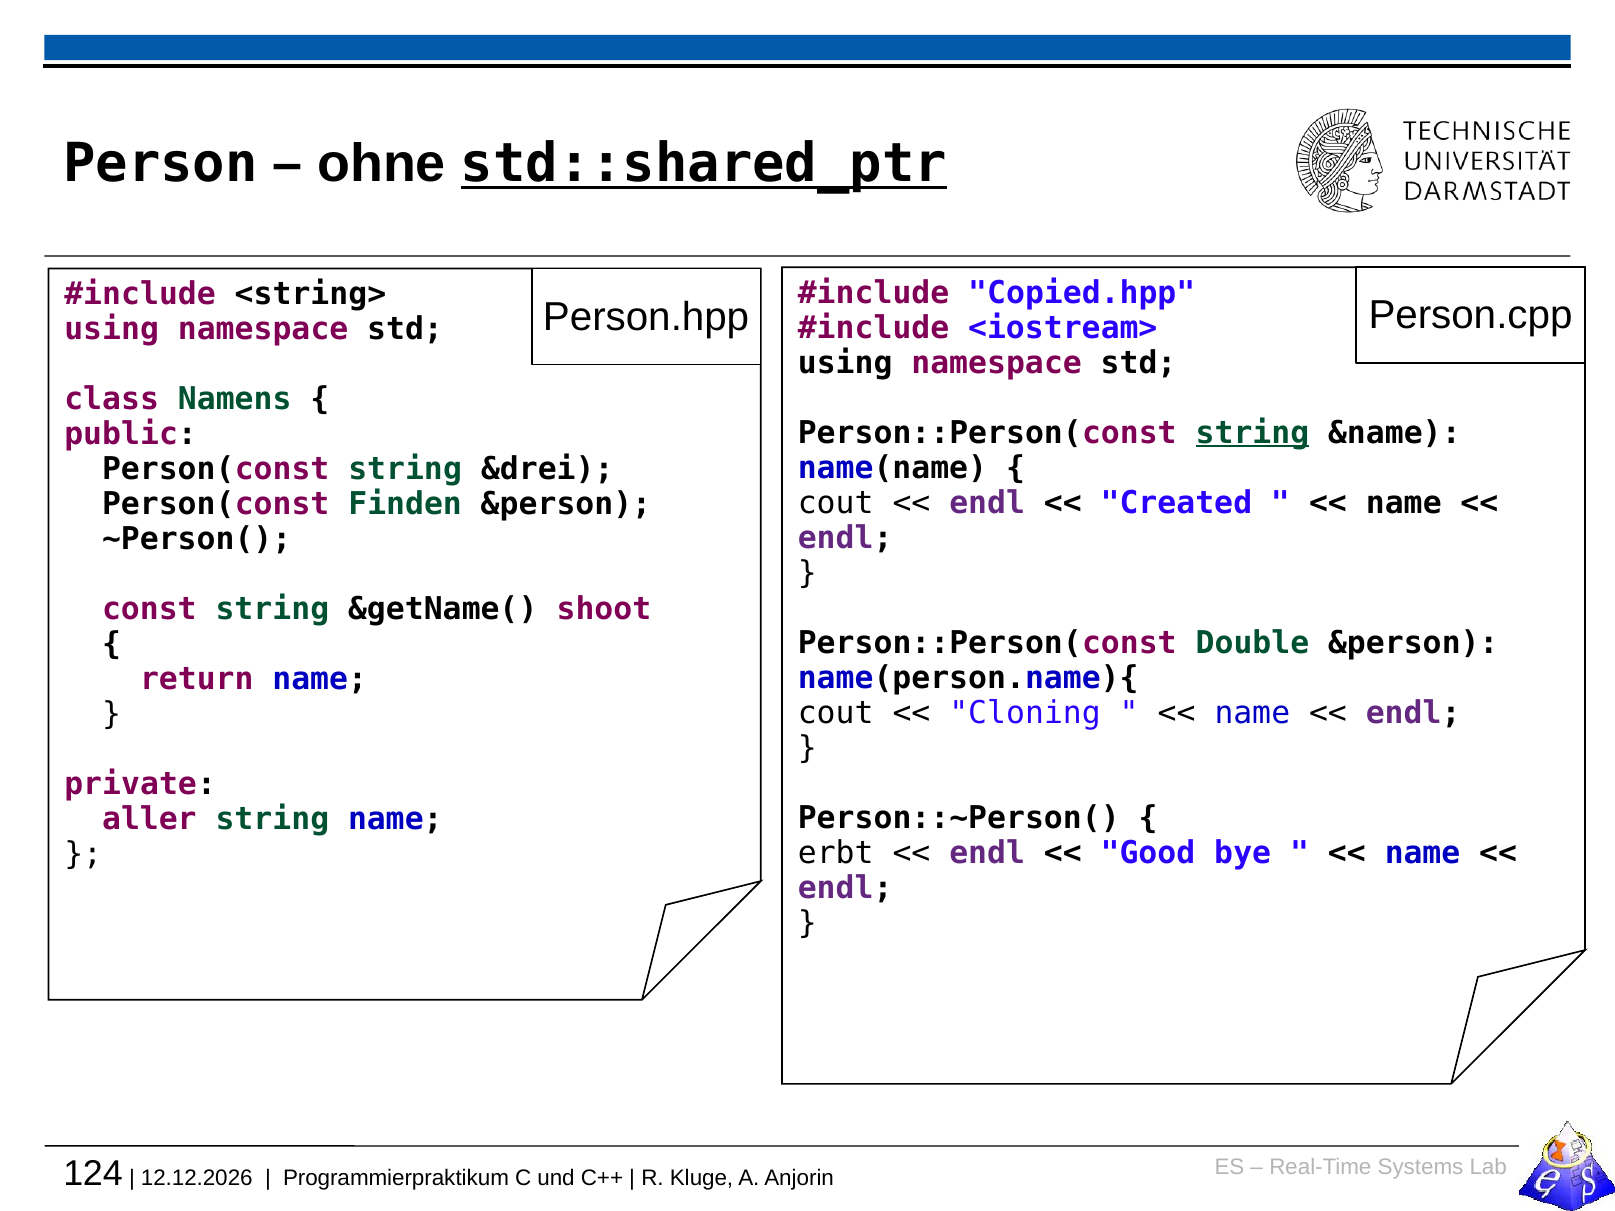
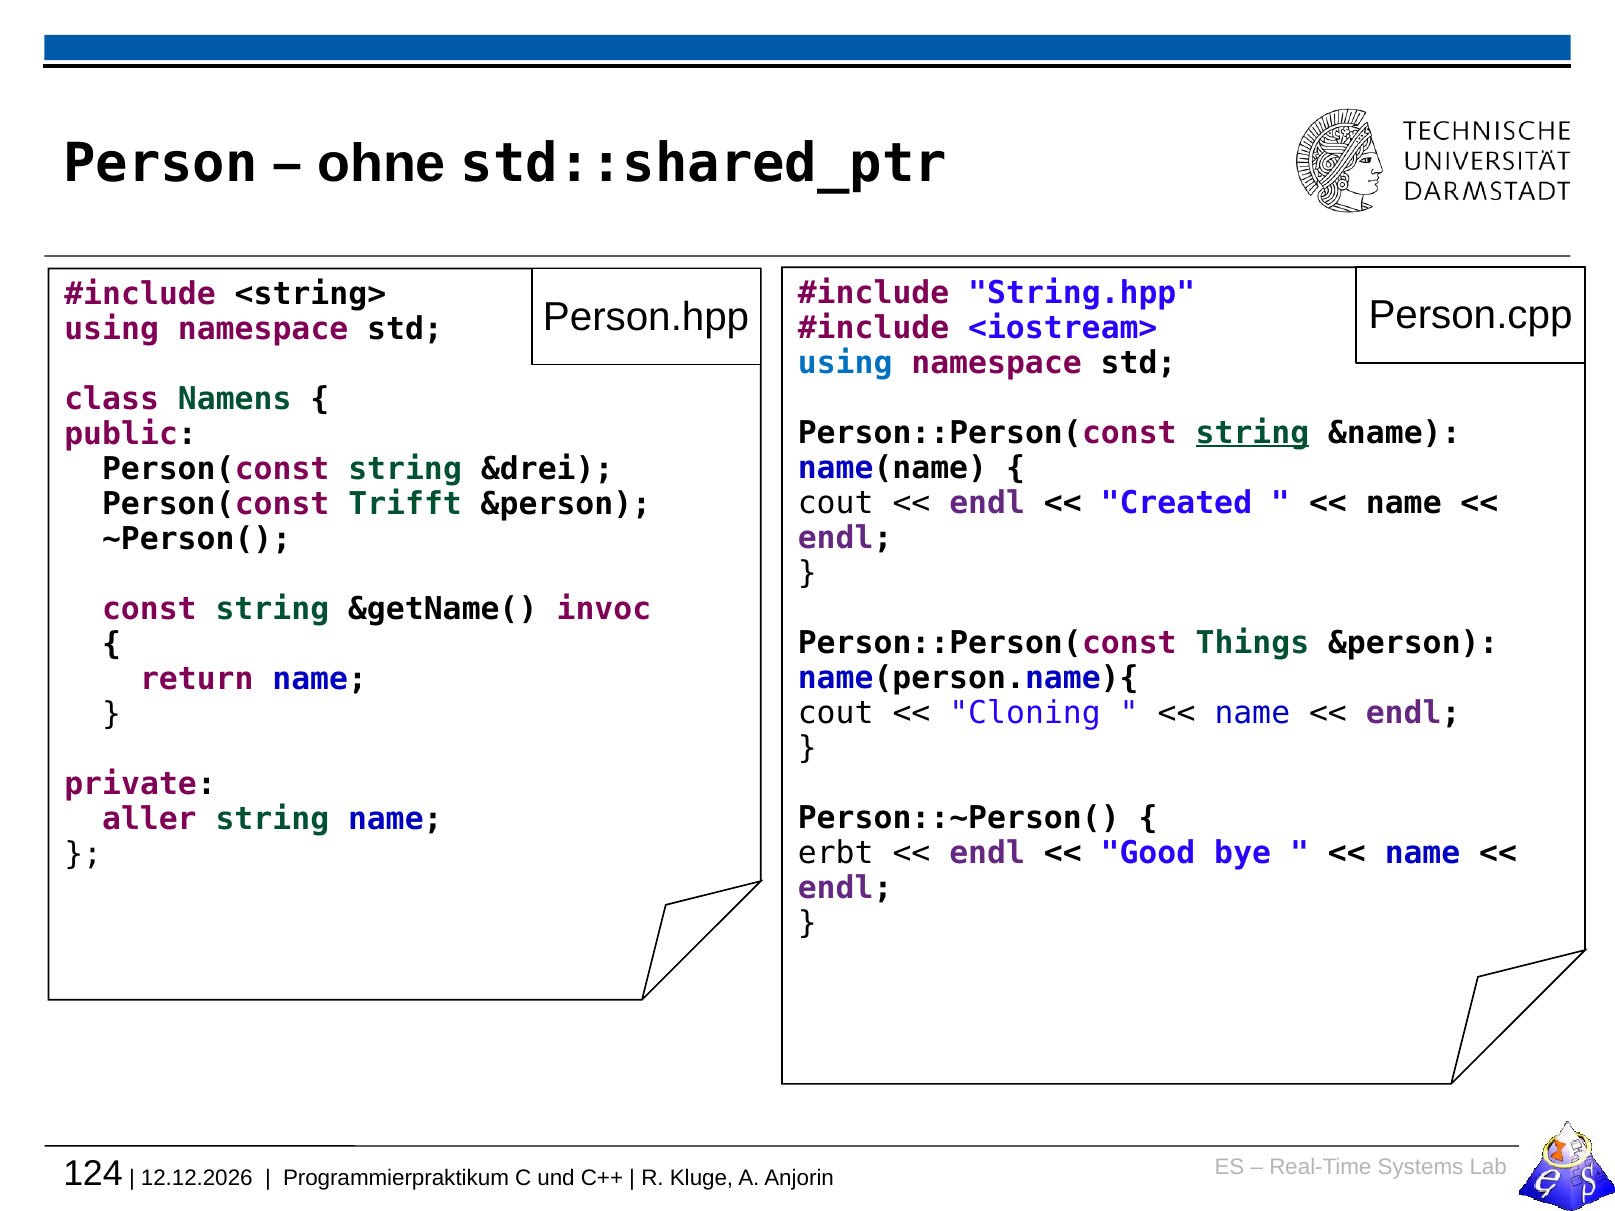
std::shared_ptr underline: present -> none (704, 164)
Copied.hpp: Copied.hpp -> String.hpp (1082, 293)
using colour: black -> blue (845, 363)
Finden: Finden -> Trifft (405, 504)
shoot: shoot -> invoc (604, 610)
Double: Double -> Things (1252, 643)
